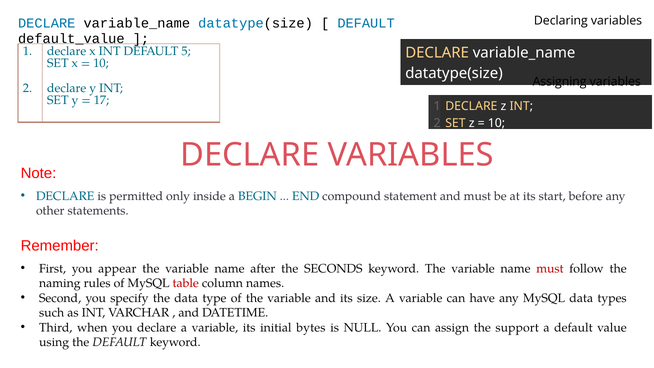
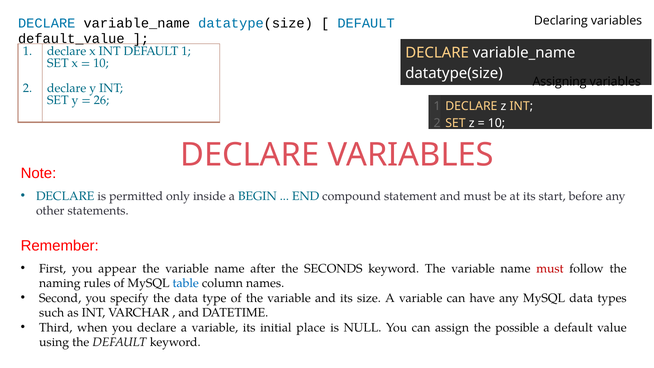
DEFAULT 5: 5 -> 1 (186, 51)
17: 17 -> 26 (101, 100)
table colour: red -> blue (186, 283)
bytes: bytes -> place (311, 327)
support: support -> possible (517, 327)
